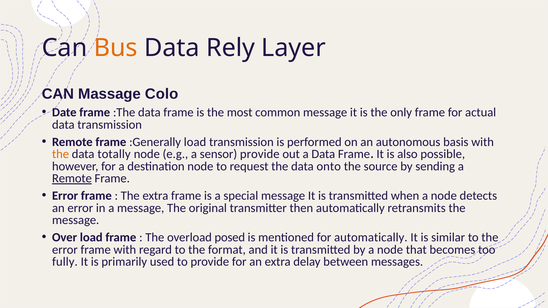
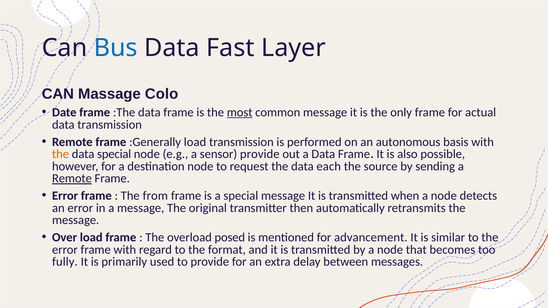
Bus colour: orange -> blue (116, 48)
Rely: Rely -> Fast (230, 48)
most underline: none -> present (240, 112)
data totally: totally -> special (114, 154)
onto: onto -> each (329, 166)
The extra: extra -> from (155, 196)
for automatically: automatically -> advancement (371, 238)
